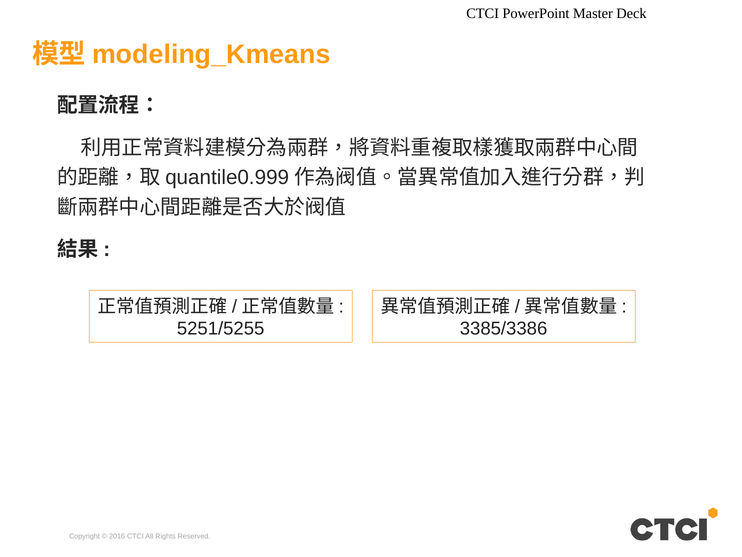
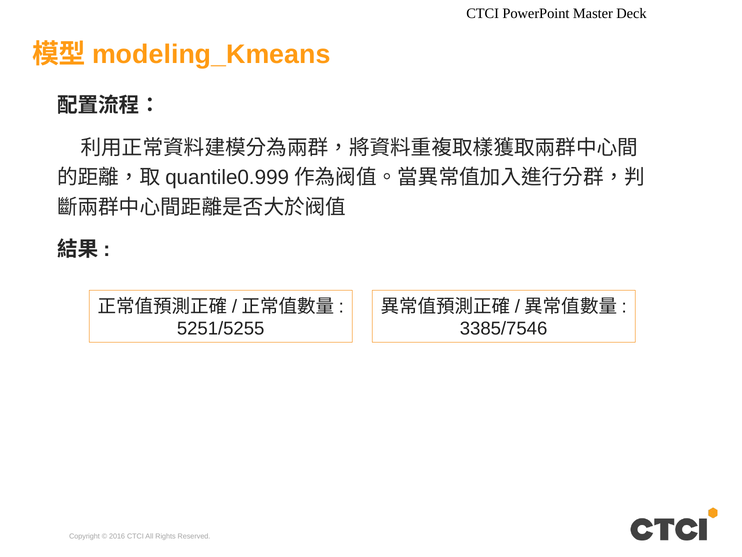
3385/3386: 3385/3386 -> 3385/7546 (504, 329)
